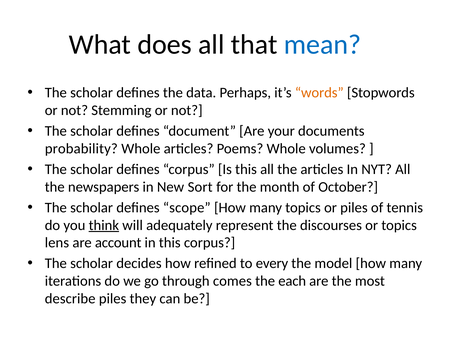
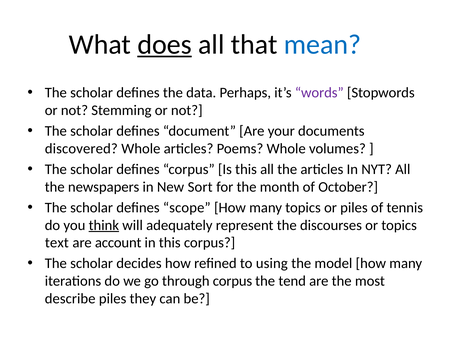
does underline: none -> present (165, 44)
words colour: orange -> purple (319, 92)
probability: probability -> discovered (81, 148)
lens: lens -> text (57, 242)
every: every -> using (272, 263)
through comes: comes -> corpus (232, 280)
each: each -> tend (292, 280)
